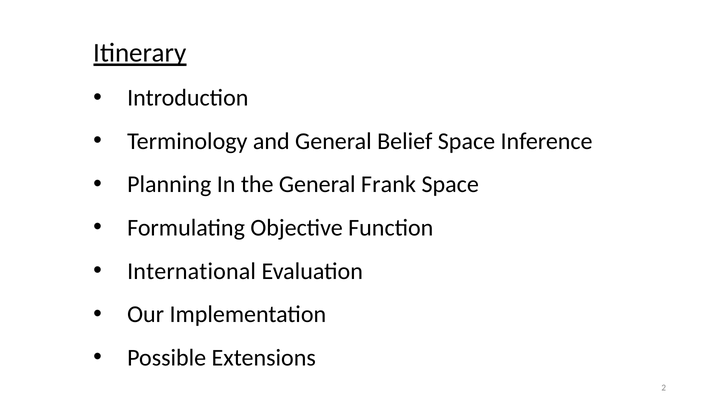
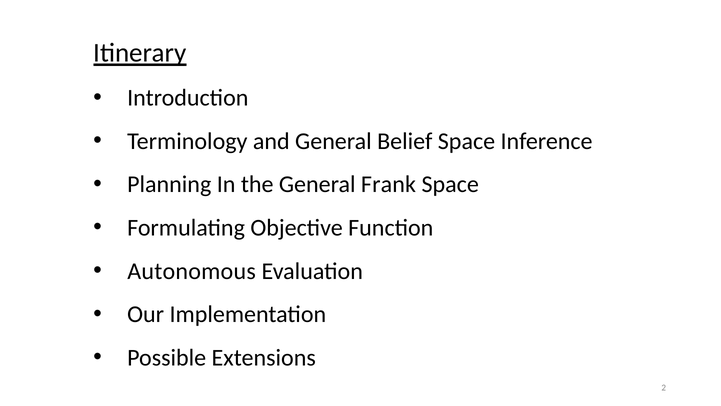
International: International -> Autonomous (192, 271)
